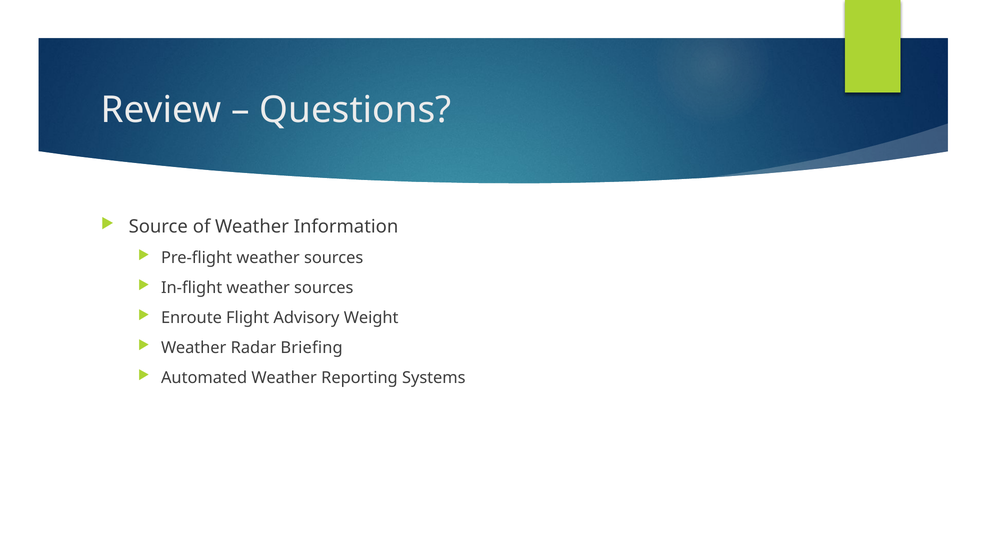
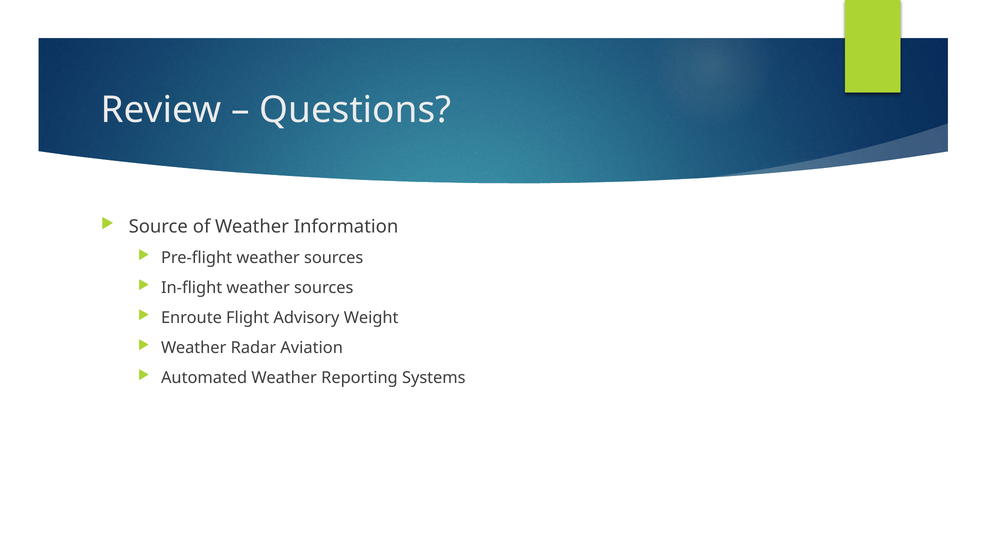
Briefing: Briefing -> Aviation (312, 348)
